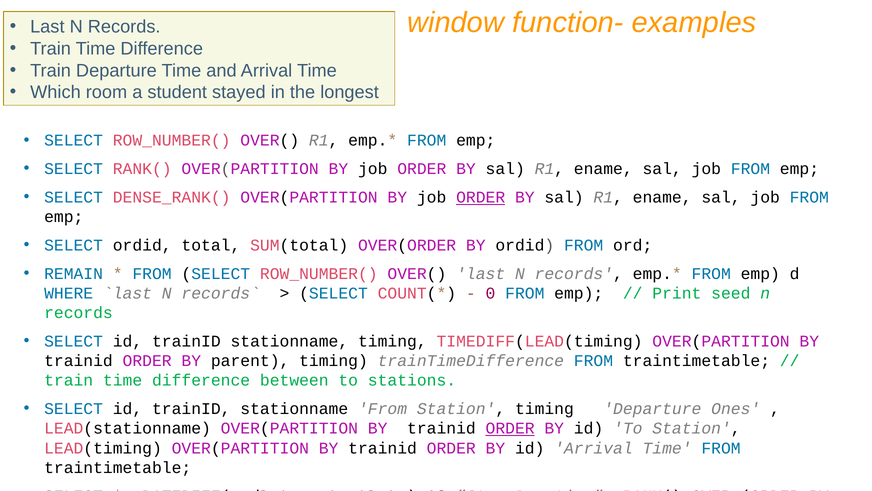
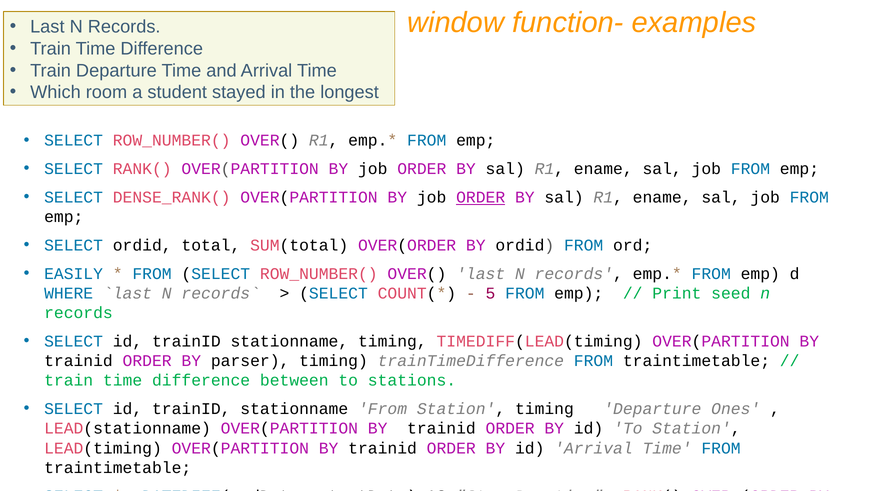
REMAIN: REMAIN -> EASILY (74, 273)
0: 0 -> 5 (490, 293)
parent: parent -> parser (250, 361)
ORDER underline: present -> none (510, 428)
